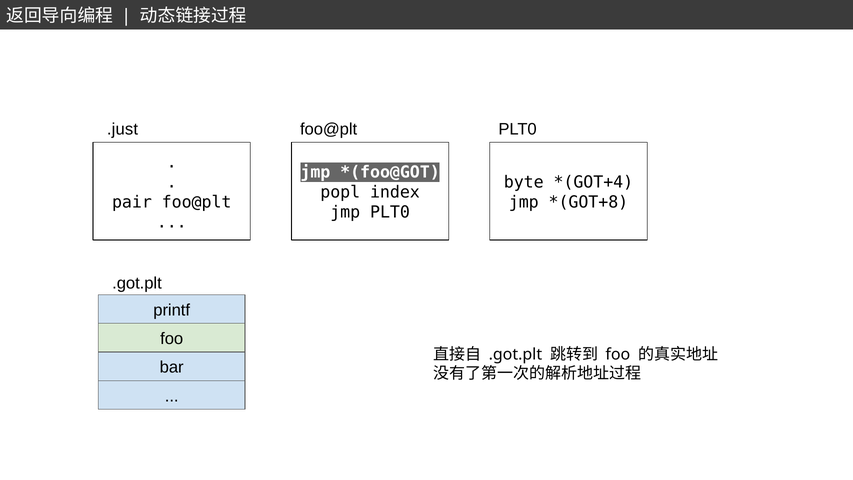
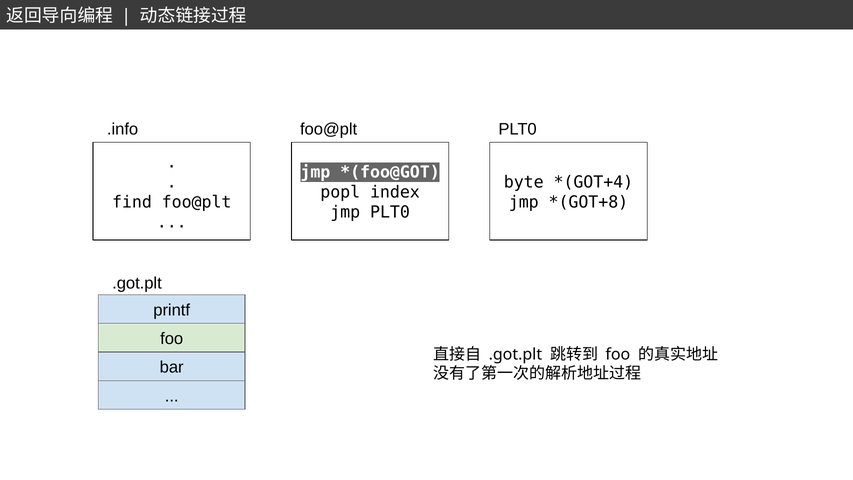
.just: .just -> .info (123, 129)
pair: pair -> find (132, 202)
